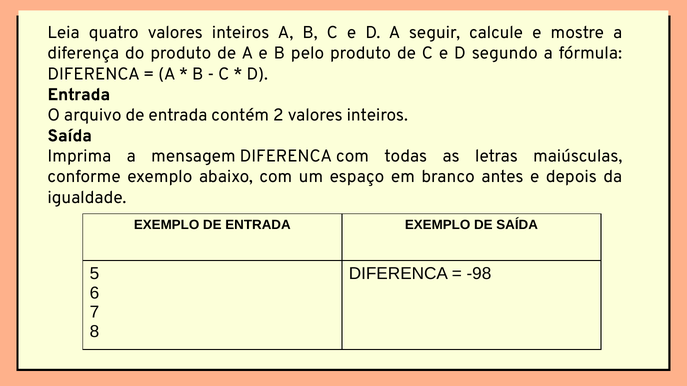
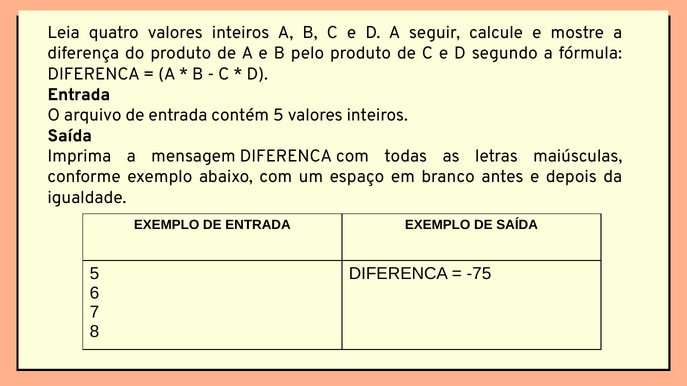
contém 2: 2 -> 5 (278, 115)
-98: -98 -> -75 (479, 274)
